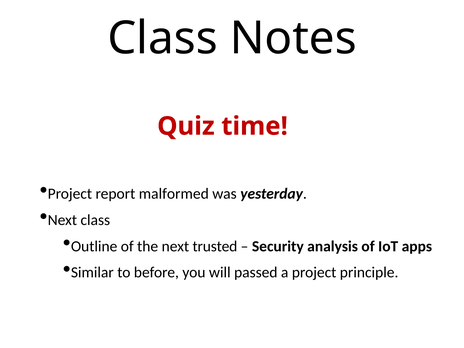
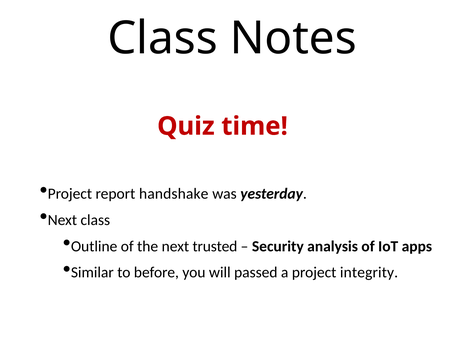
malformed: malformed -> handshake (174, 194)
principle: principle -> integrity (369, 273)
